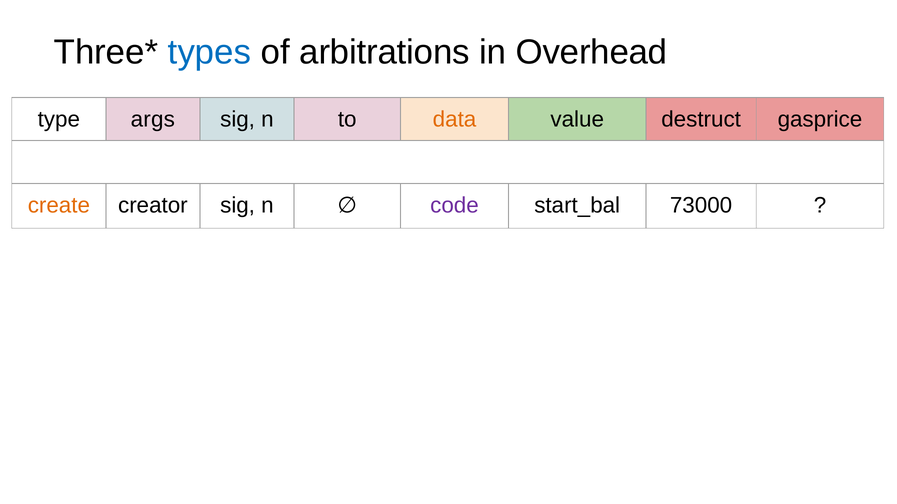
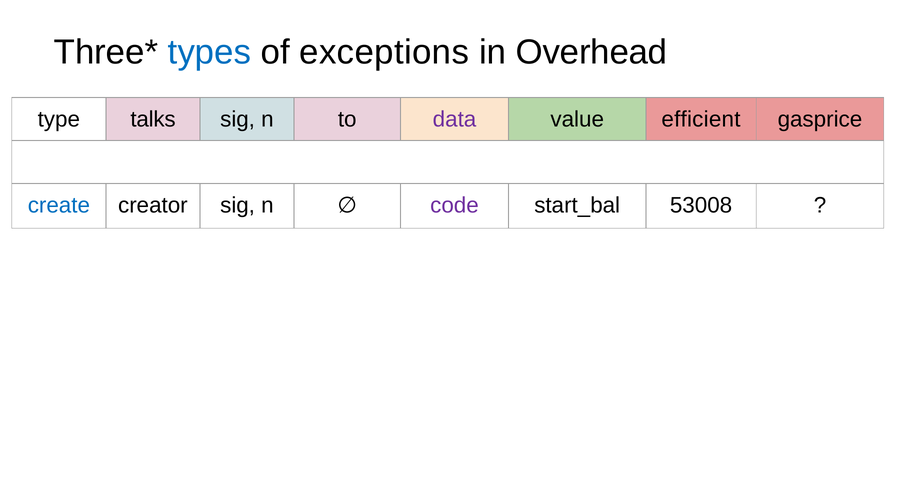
arbitrations: arbitrations -> exceptions (384, 53)
args: args -> talks (153, 119)
data colour: orange -> purple (455, 119)
destruct: destruct -> efficient (701, 119)
create colour: orange -> blue (59, 206)
73000: 73000 -> 53008 (701, 206)
